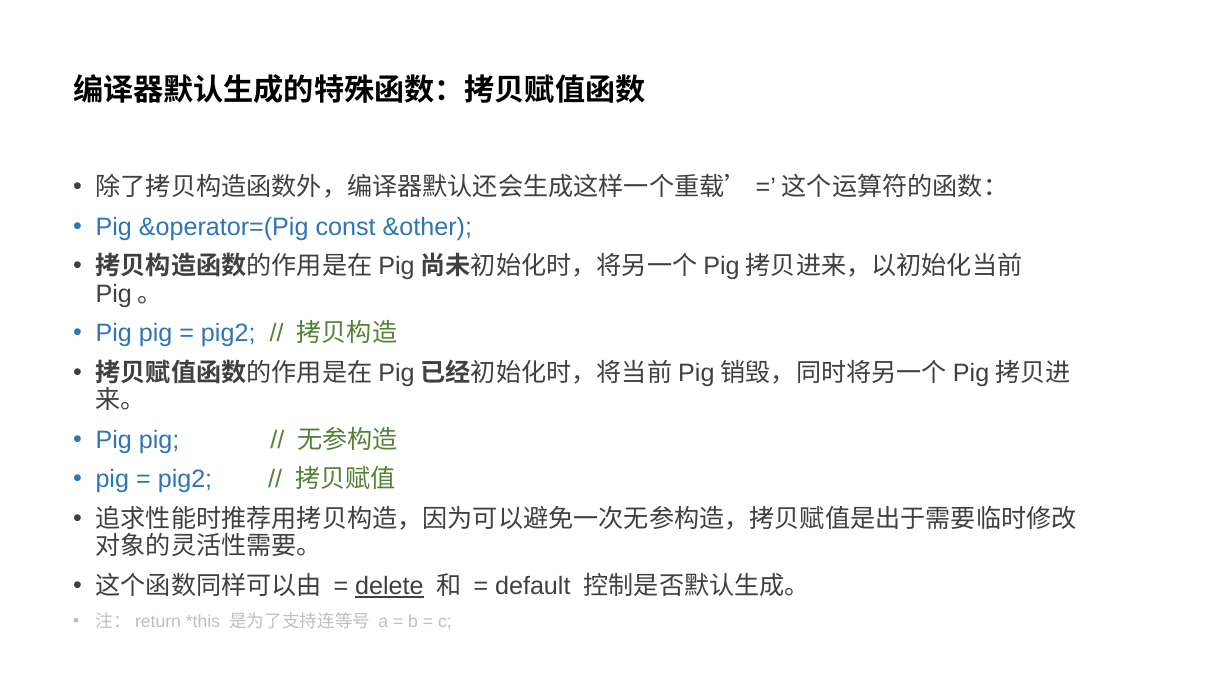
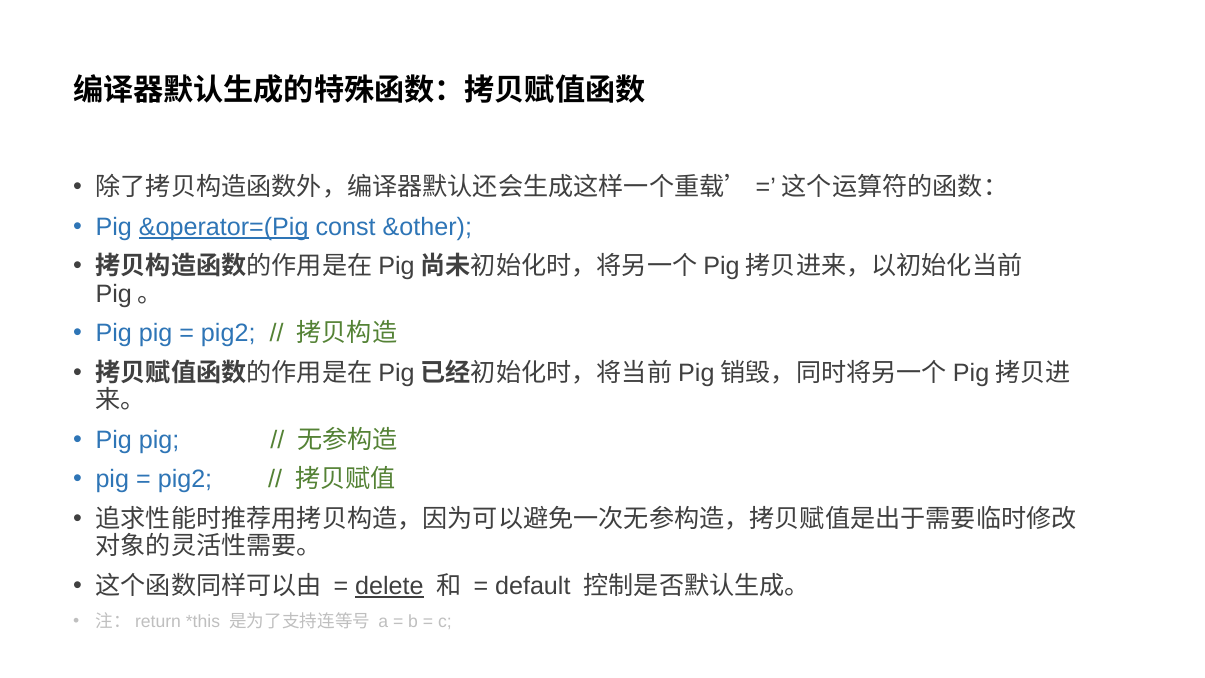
&operator=(Pig underline: none -> present (224, 227)
